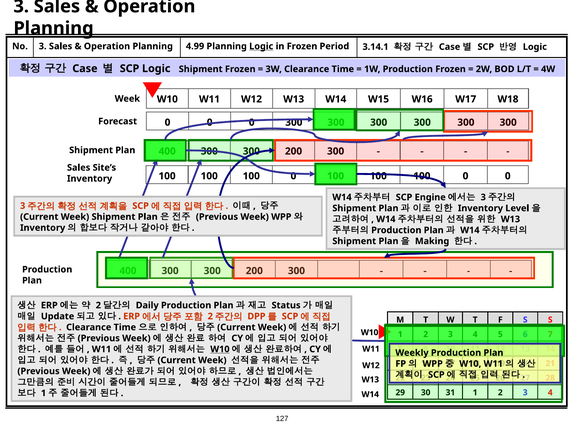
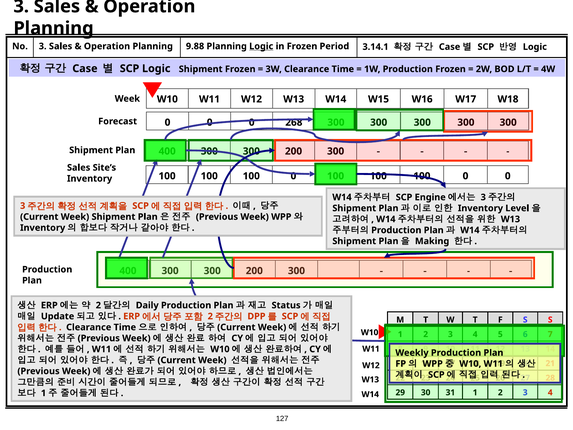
4.99: 4.99 -> 9.88 (195, 46)
0 300: 300 -> 268 (294, 122)
W10 underline: present -> none (220, 349)
